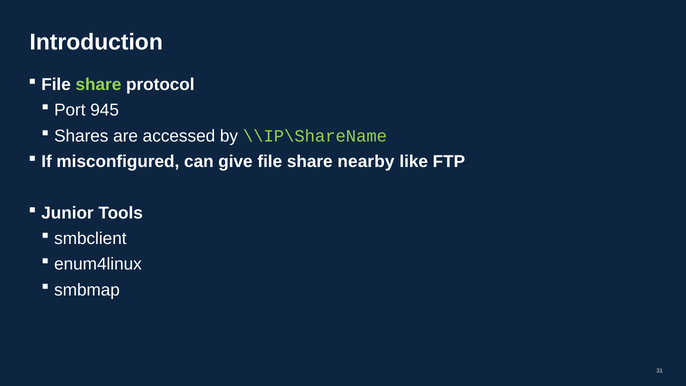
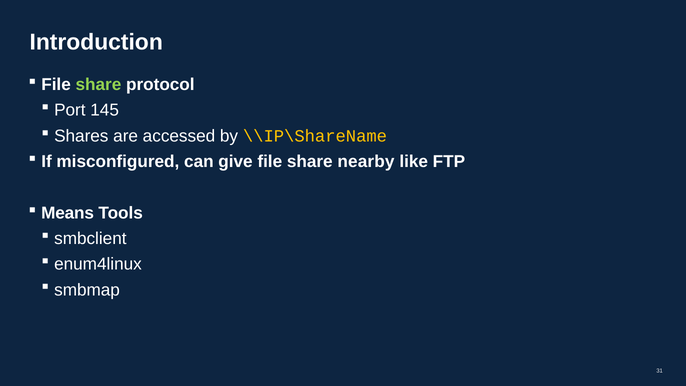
945: 945 -> 145 (105, 110)
\\IP\ShareName colour: light green -> yellow (315, 136)
Junior: Junior -> Means (68, 213)
